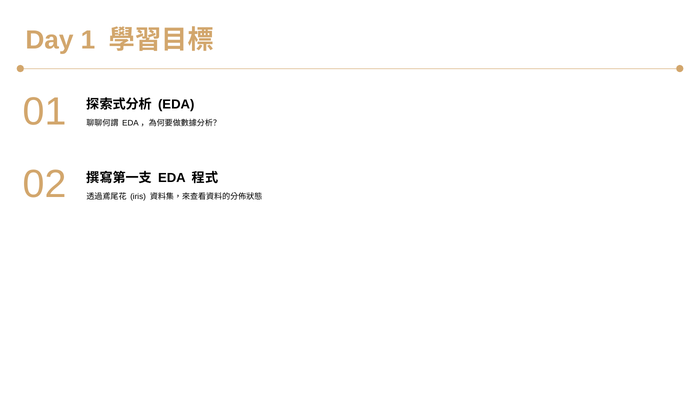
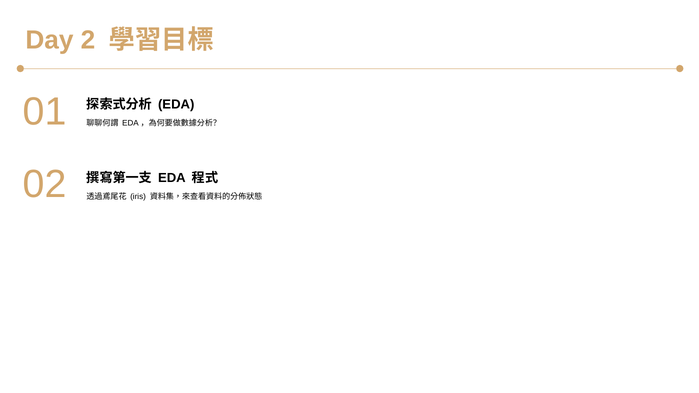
1: 1 -> 2 (88, 40)
